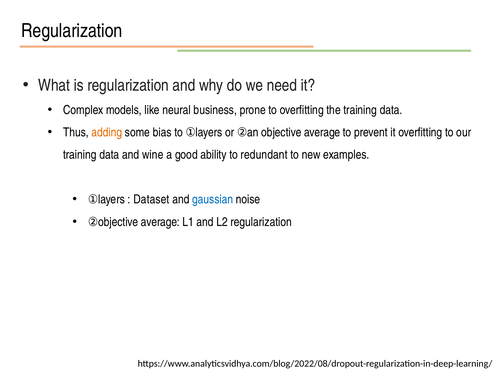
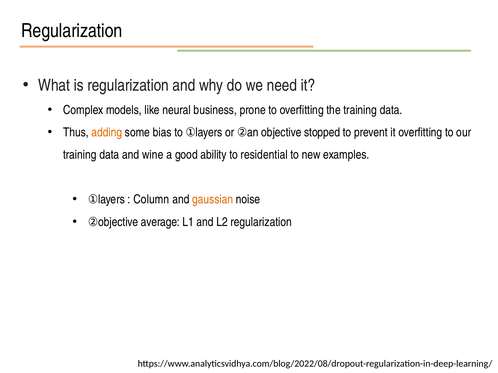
objective average: average -> stopped (322, 133)
redundant: redundant -> residential (264, 155)
Dataset: Dataset -> Column (151, 200)
gaussian colour: blue -> orange (213, 200)
